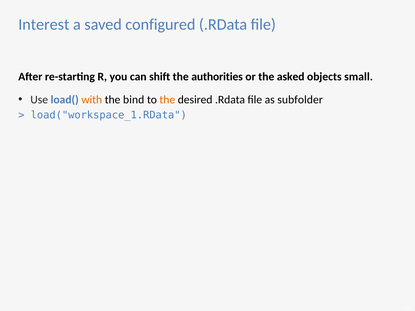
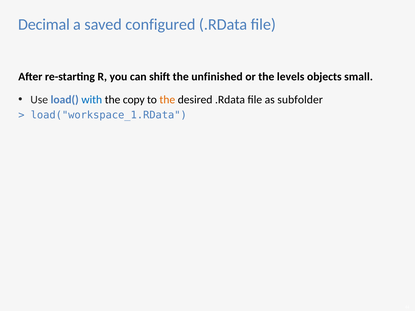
Interest: Interest -> Decimal (44, 24)
authorities: authorities -> unfinished (217, 77)
asked: asked -> levels (291, 77)
with colour: orange -> blue (92, 100)
bind: bind -> copy (134, 100)
